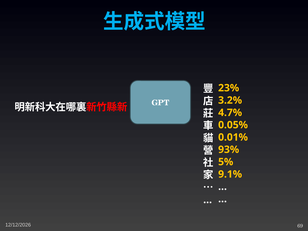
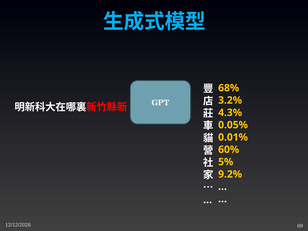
23%: 23% -> 68% (229, 88)
4.7%: 4.7% -> 4.3% (230, 113)
93%: 93% -> 60% (229, 150)
9.1%: 9.1% -> 9.2% (230, 174)
